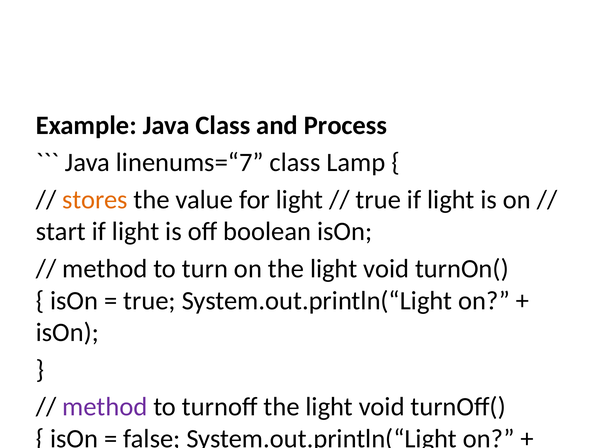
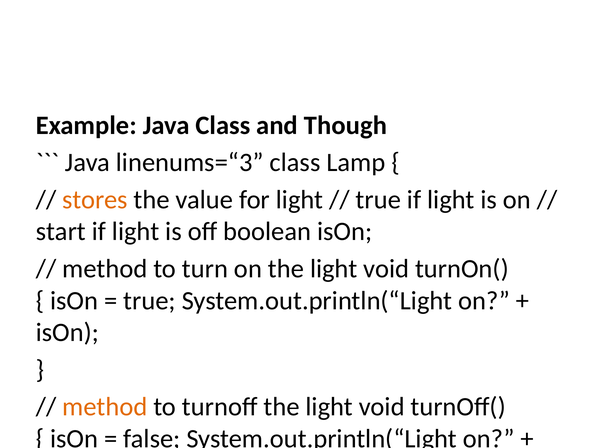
Process: Process -> Though (345, 125)
linenums=“7: linenums=“7 -> linenums=“3 (190, 162)
method colour: purple -> orange (105, 407)
